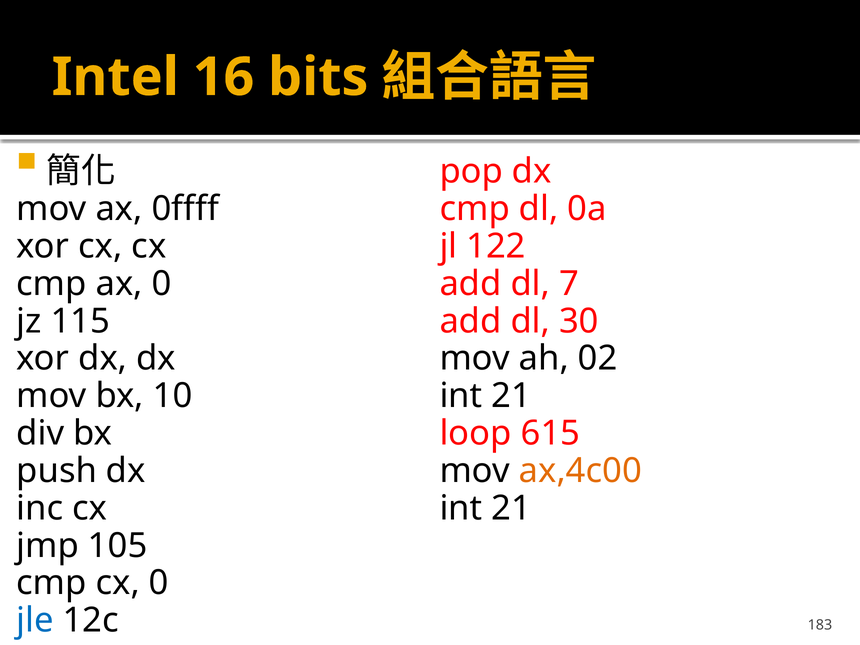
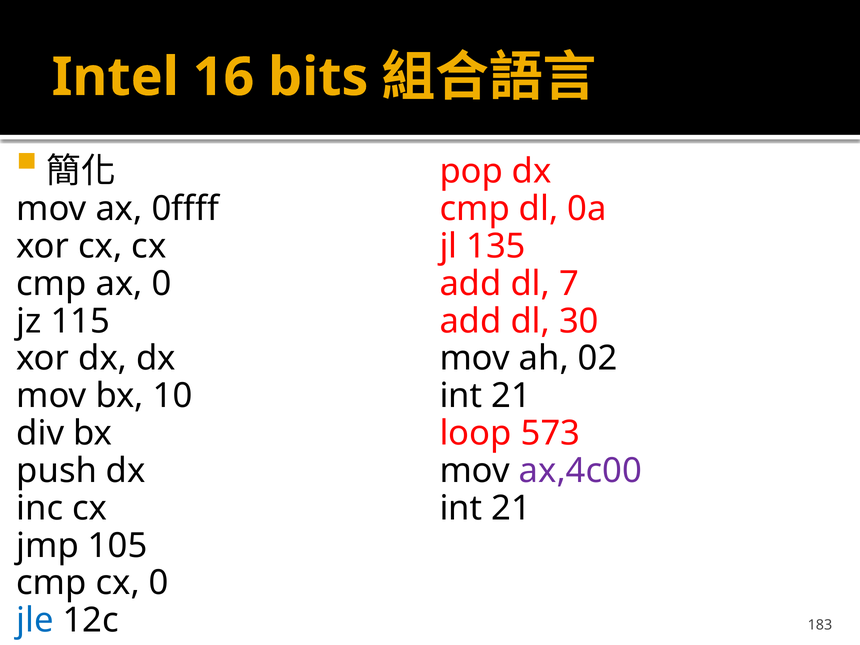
122: 122 -> 135 (496, 246)
615: 615 -> 573 (550, 433)
ax,4c00 colour: orange -> purple (580, 471)
